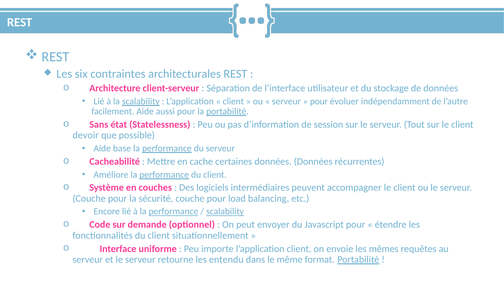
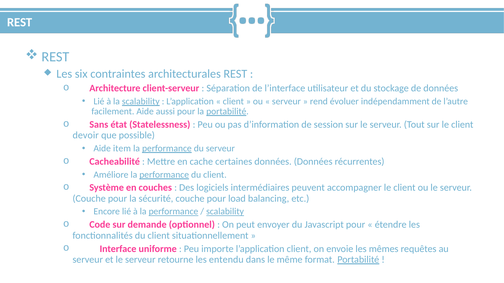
pour: pour -> rend (319, 102)
base: base -> item (122, 149)
